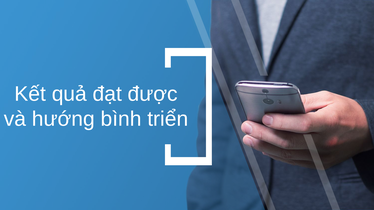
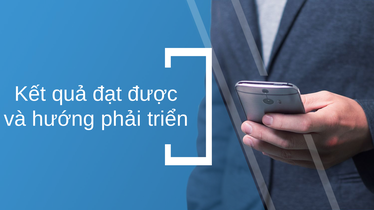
bình: bình -> phải (121, 119)
